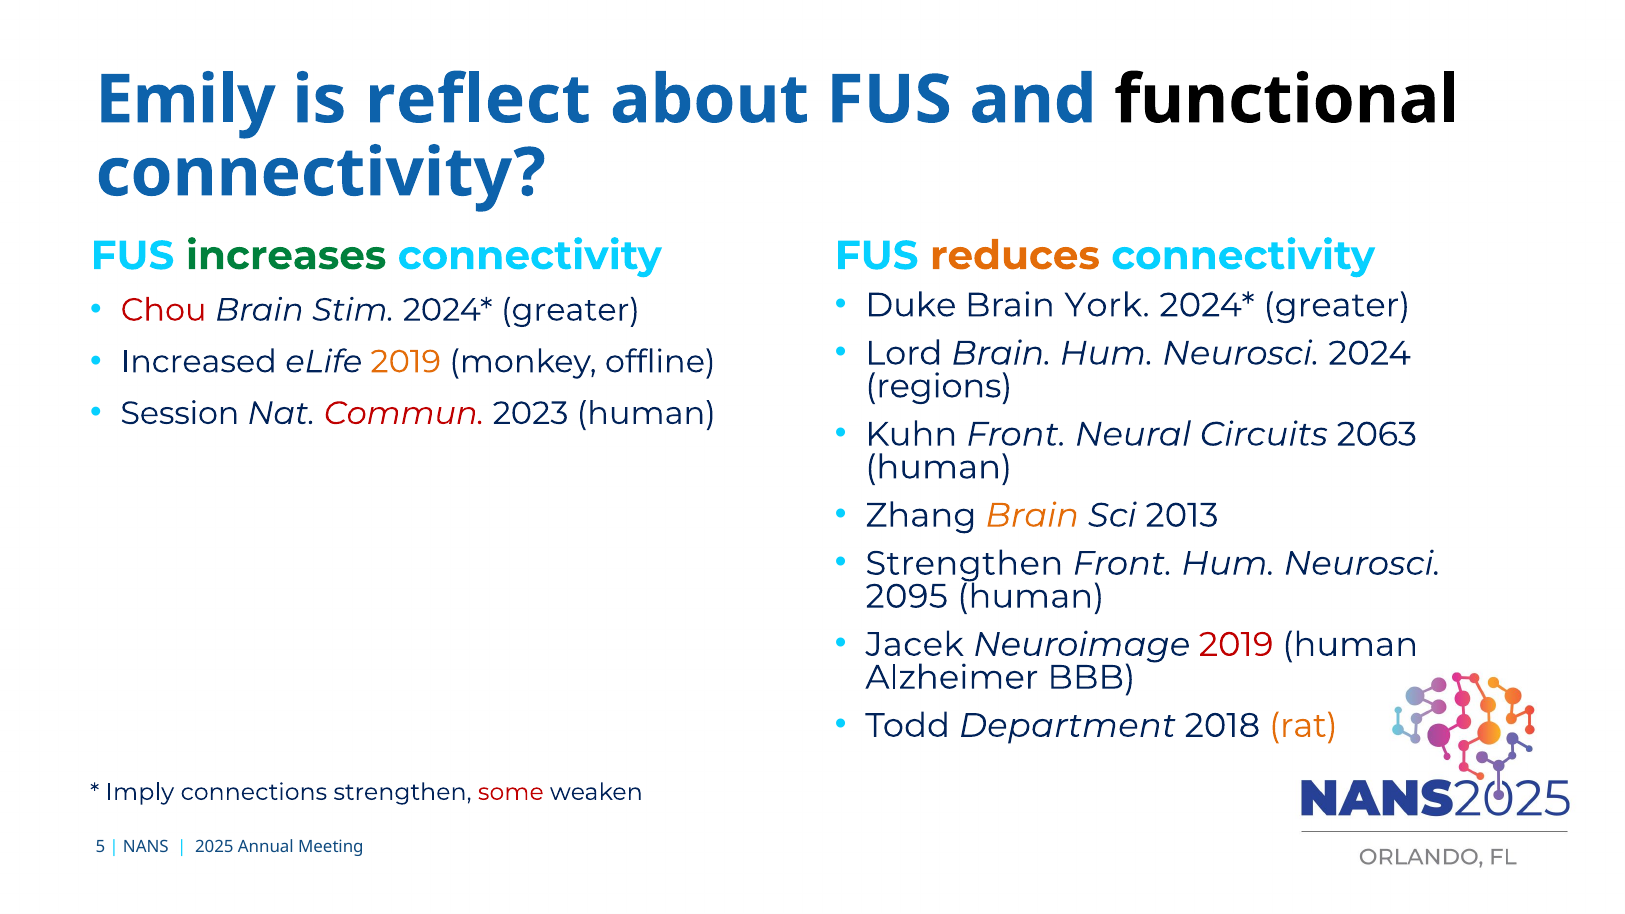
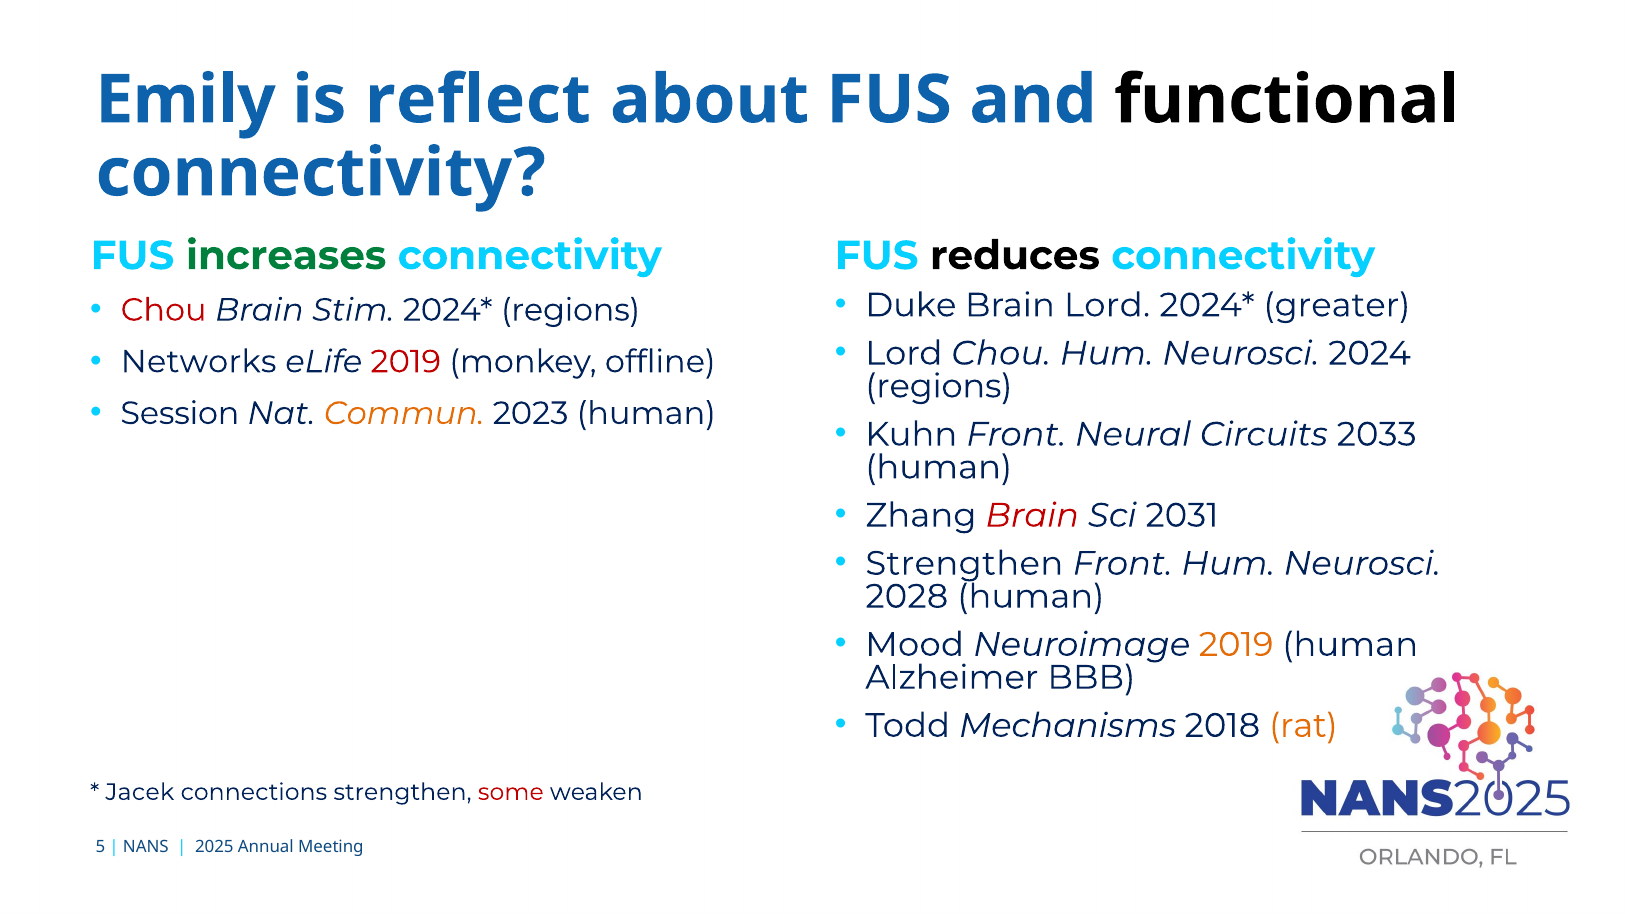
reduces colour: orange -> black (1015, 256)
Brain York: York -> Lord (1107, 305)
greater: greater -> regions (571, 310)
Lord Brain: Brain -> Chou (1001, 353)
Increased: Increased -> Networks (199, 362)
2019 colour: orange -> red (406, 362)
Commun colour: red -> orange (404, 413)
2063: 2063 -> 2033 (1377, 434)
Brain colour: orange -> red (1032, 515)
2013: 2013 -> 2031 (1182, 515)
2095: 2095 -> 2028 (907, 597)
Jacek: Jacek -> Mood (915, 645)
2019 colour: red -> orange (1236, 645)
Department: Department -> Mechanisms (1068, 726)
Imply: Imply -> Jacek (140, 792)
